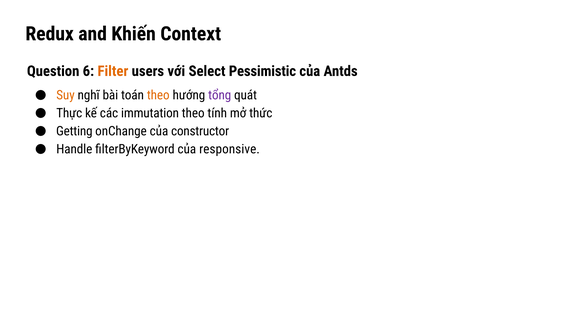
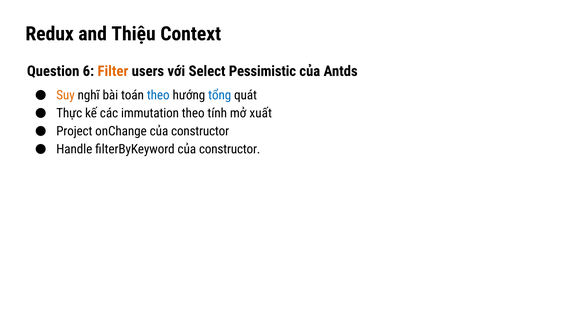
Khiến: Khiến -> Thiệu (134, 34)
theo colour: orange -> blue (158, 95)
tổng colour: purple -> blue (220, 95)
thức: thức -> xuất (261, 113)
Getting: Getting -> Project (74, 131)
filterByKeyword của responsive: responsive -> constructor (230, 149)
